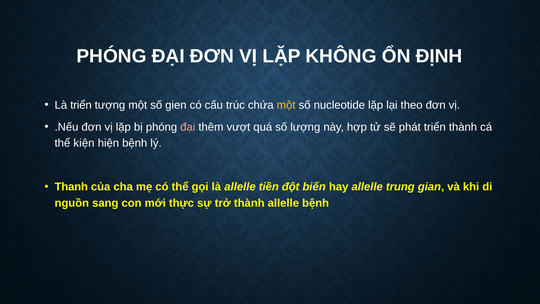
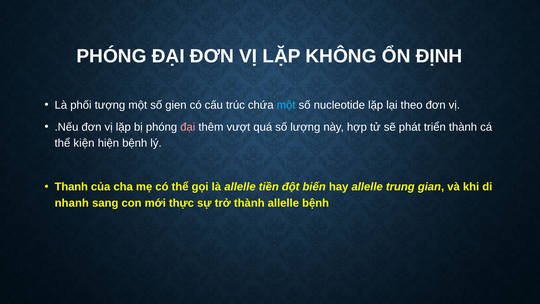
Là triển: triển -> phối (81, 105)
một colour: yellow -> light blue (286, 105)
nguồn: nguồn -> nhanh (72, 203)
